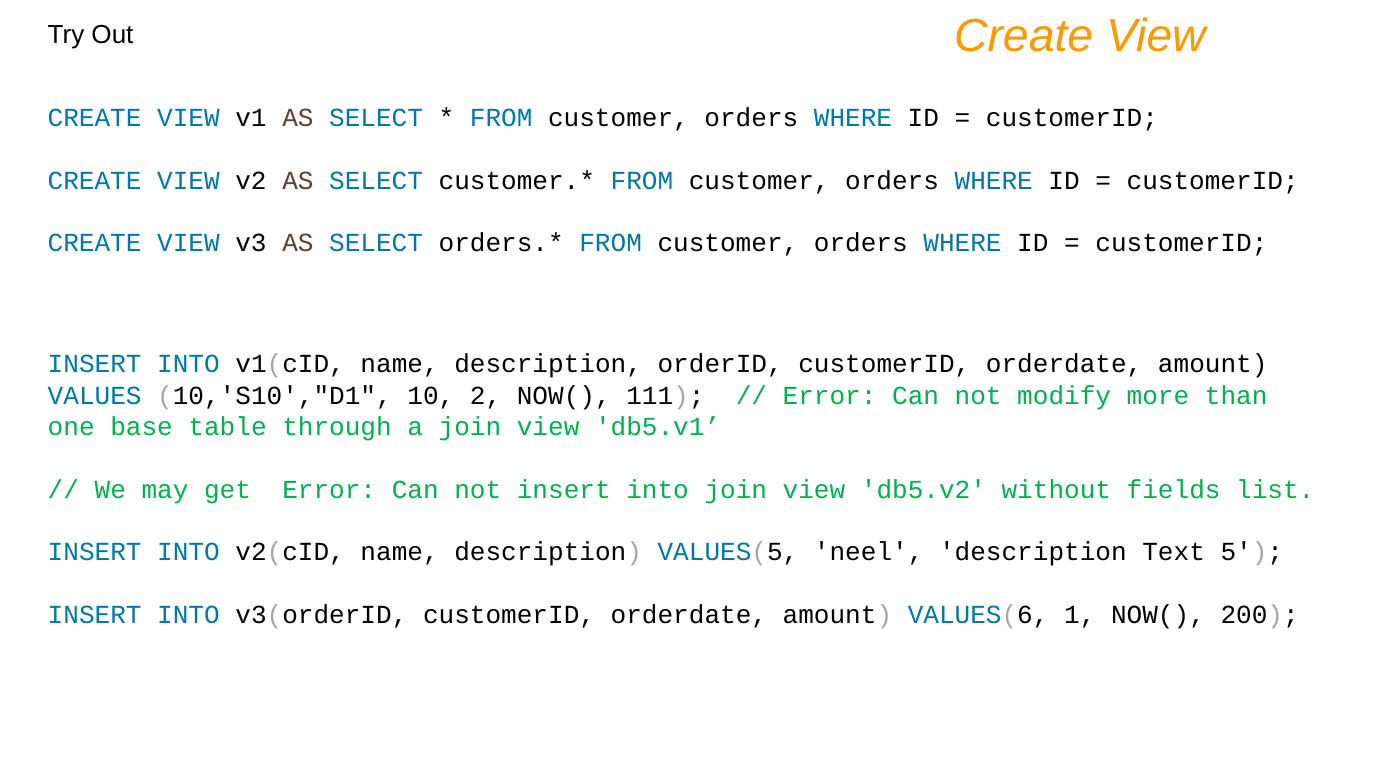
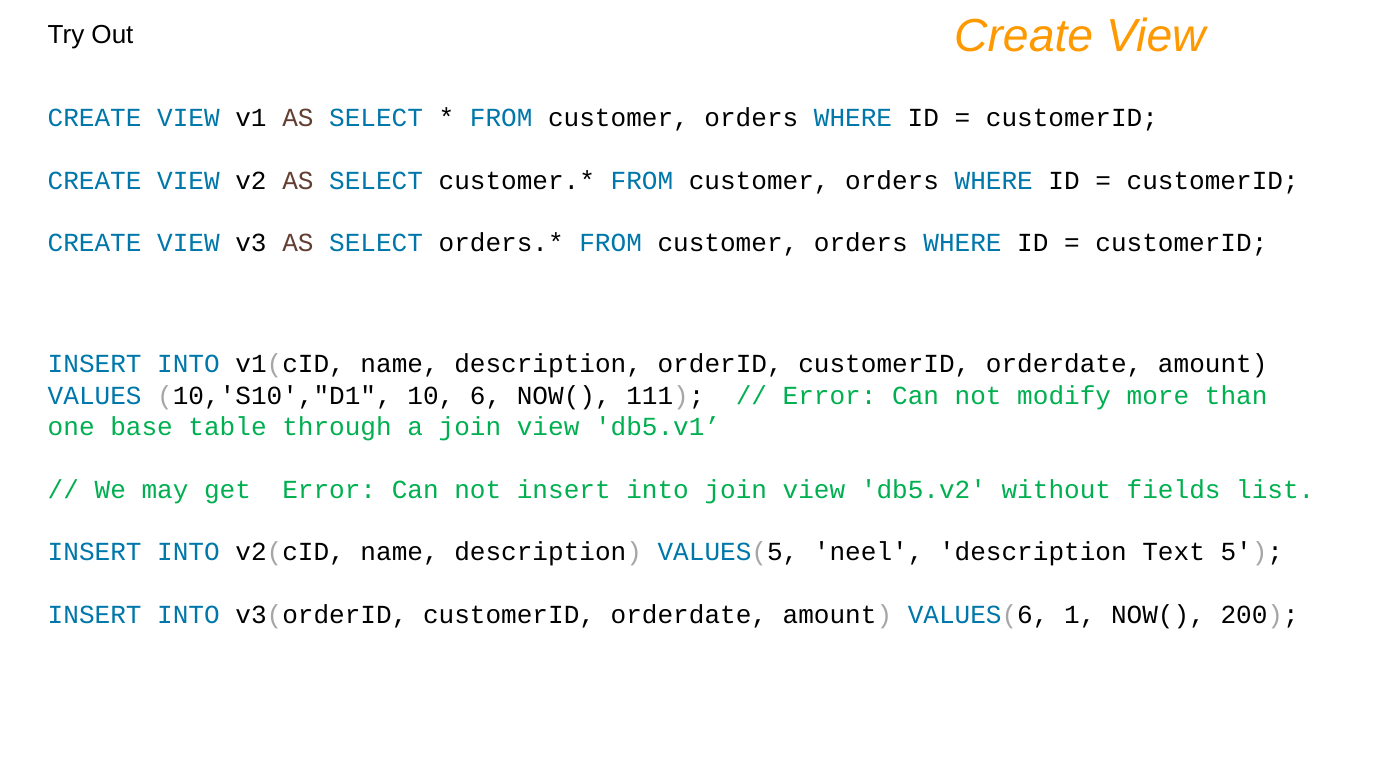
2: 2 -> 6 (486, 396)
